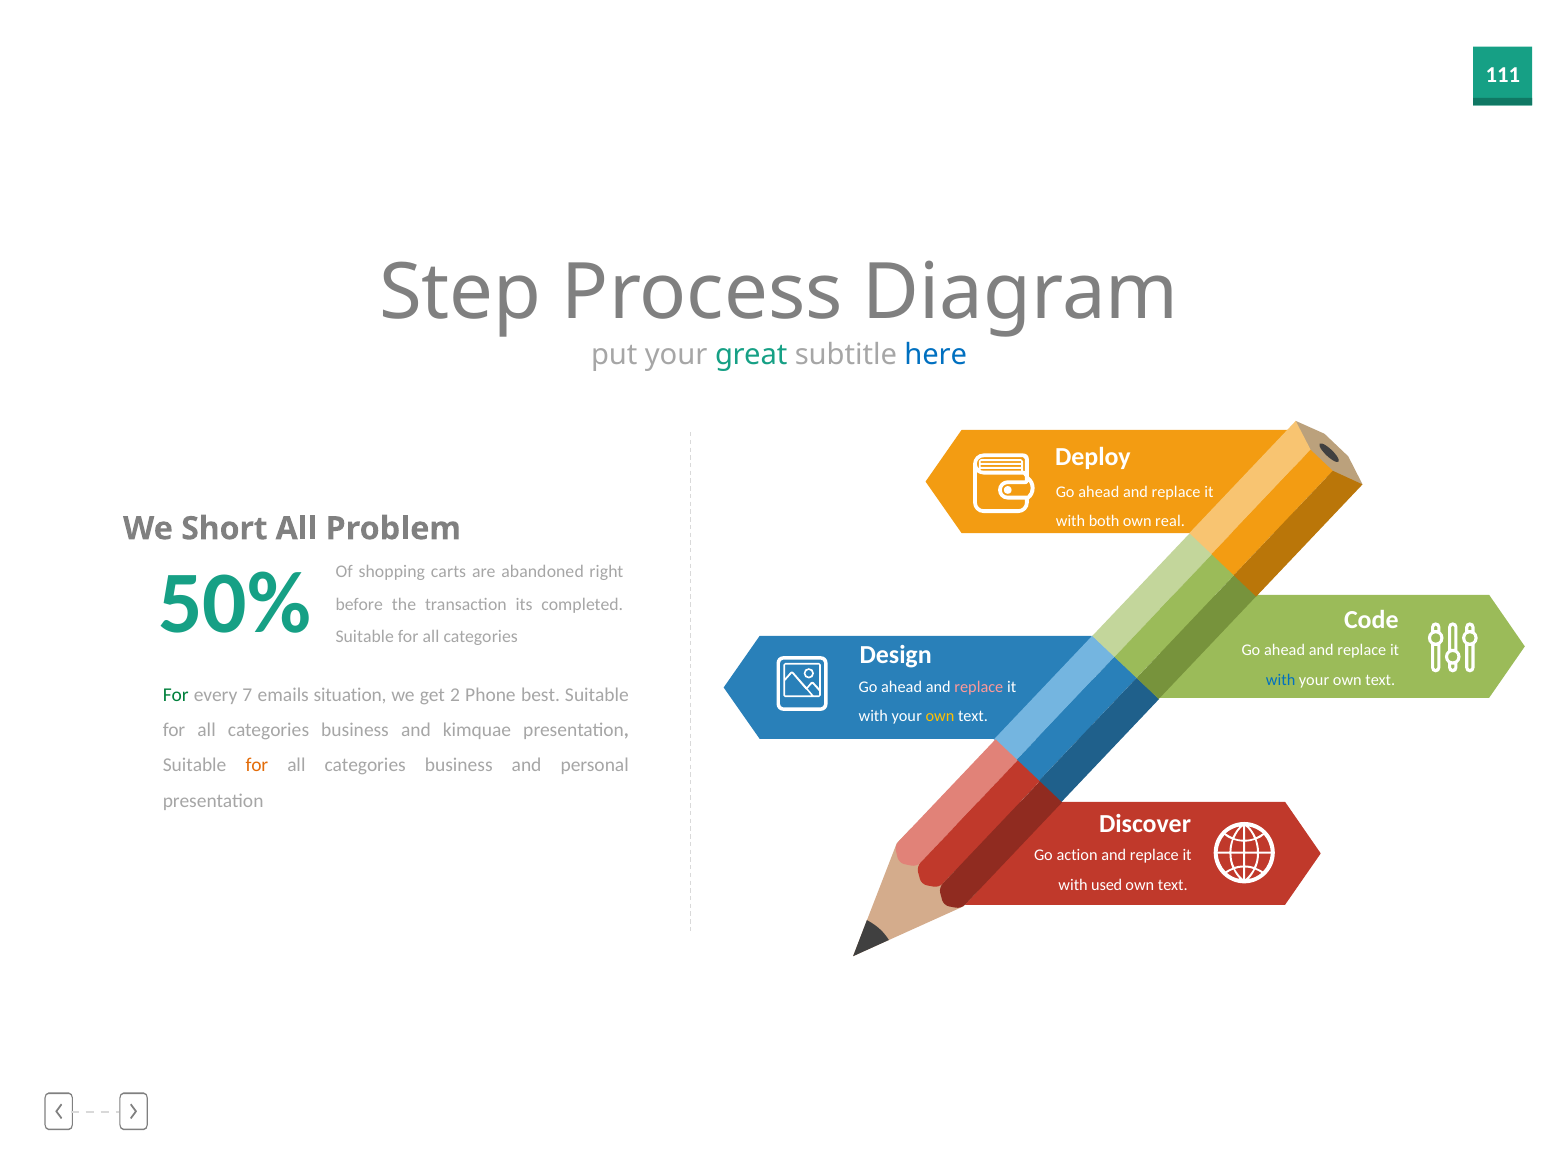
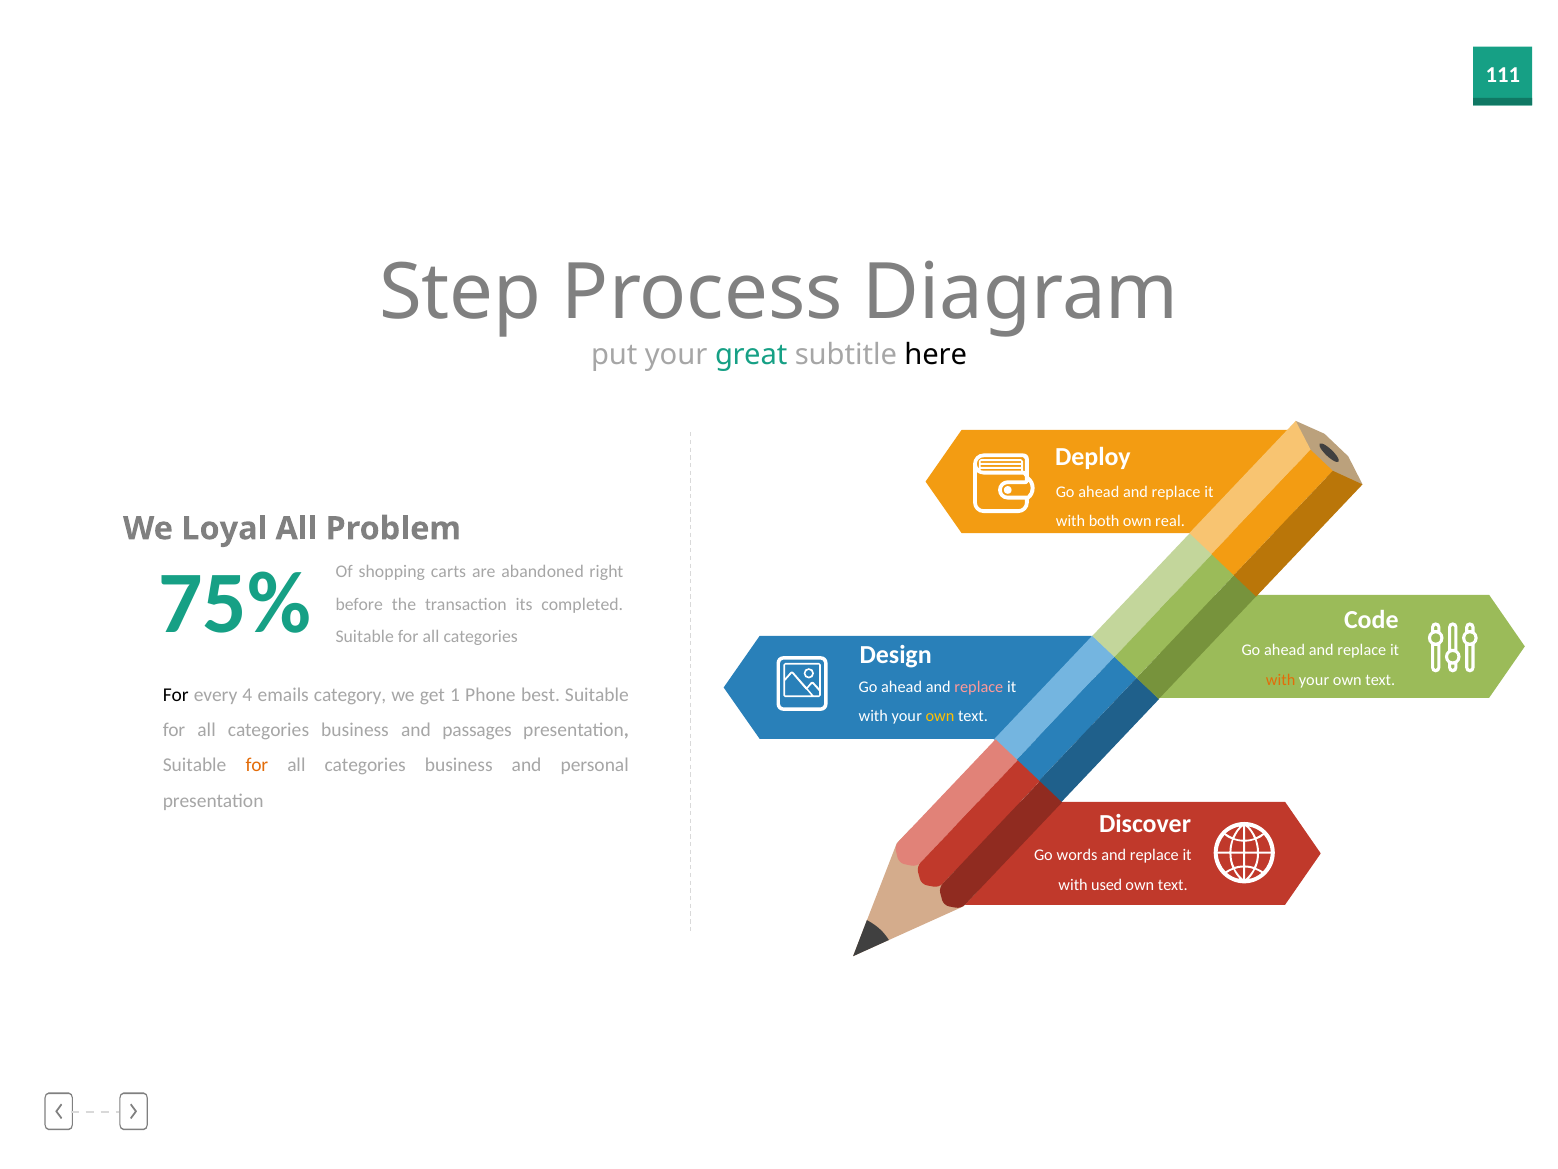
here colour: blue -> black (936, 354)
Short: Short -> Loyal (224, 528)
50%: 50% -> 75% (235, 603)
with colour: blue -> orange (1281, 679)
For colour: green -> black (176, 695)
7: 7 -> 4 (247, 695)
situation: situation -> category (350, 695)
2: 2 -> 1 (455, 695)
kimquae: kimquae -> passages (477, 730)
action: action -> words (1077, 855)
